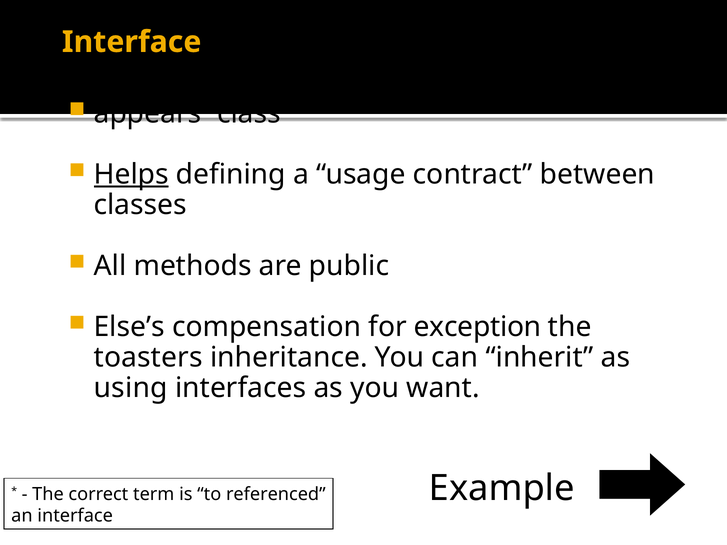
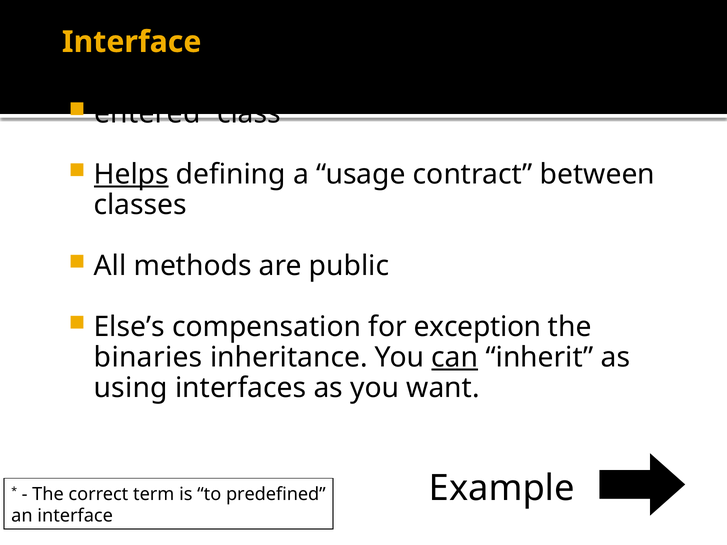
appears: appears -> entered (147, 113)
toasters: toasters -> binaries (148, 358)
can underline: none -> present (455, 358)
referenced: referenced -> predefined (276, 494)
